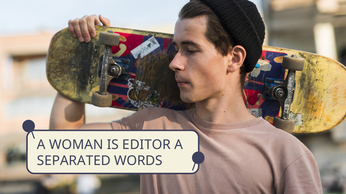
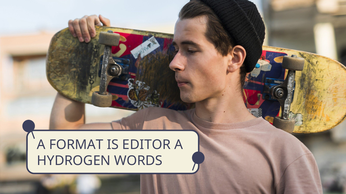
WOMAN: WOMAN -> FORMAT (76, 145)
SEPARATED: SEPARATED -> HYDROGEN (74, 161)
